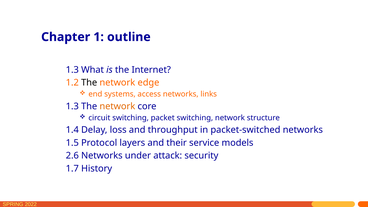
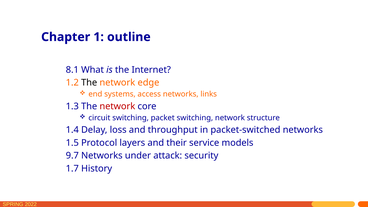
1.3: 1.3 -> 8.1 (72, 70)
network colour: orange -> red (117, 106)
2.6: 2.6 -> 9.7 (72, 156)
